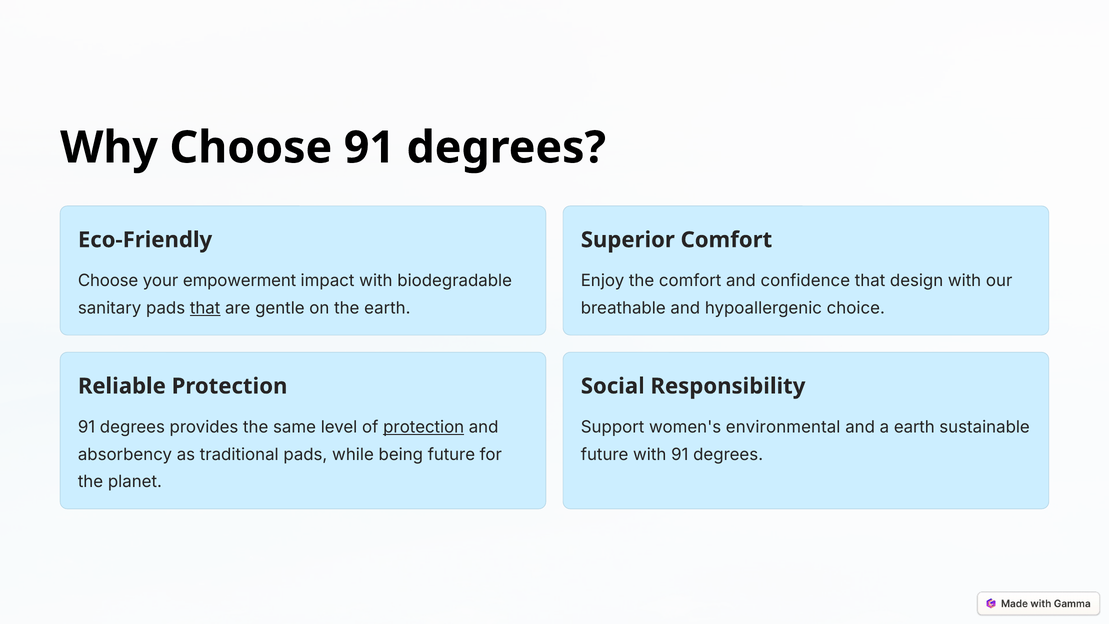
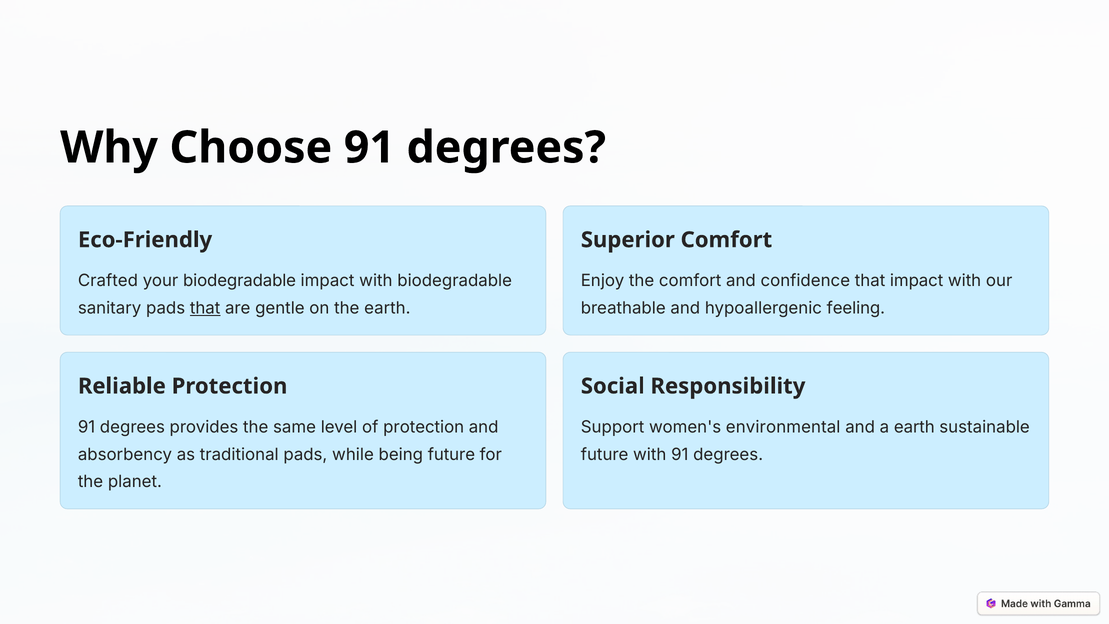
Choose: Choose -> Crafted (108, 281)
your empowerment: empowerment -> biodegradable (240, 281)
that design: design -> impact (917, 281)
choice: choice -> feeling (856, 308)
protection underline: present -> none (424, 427)
